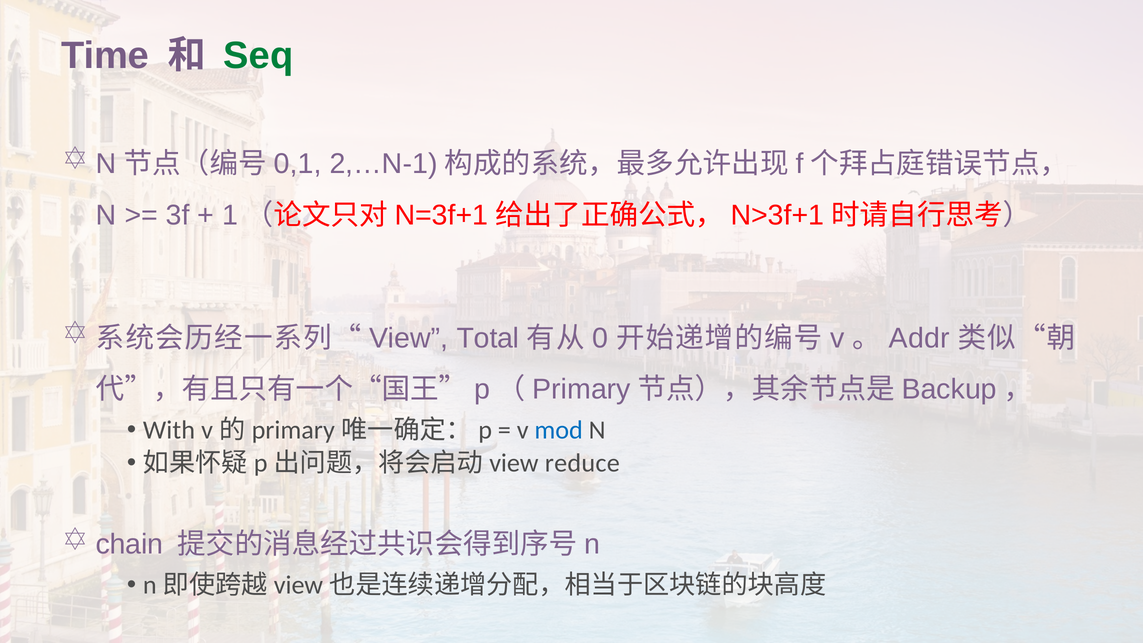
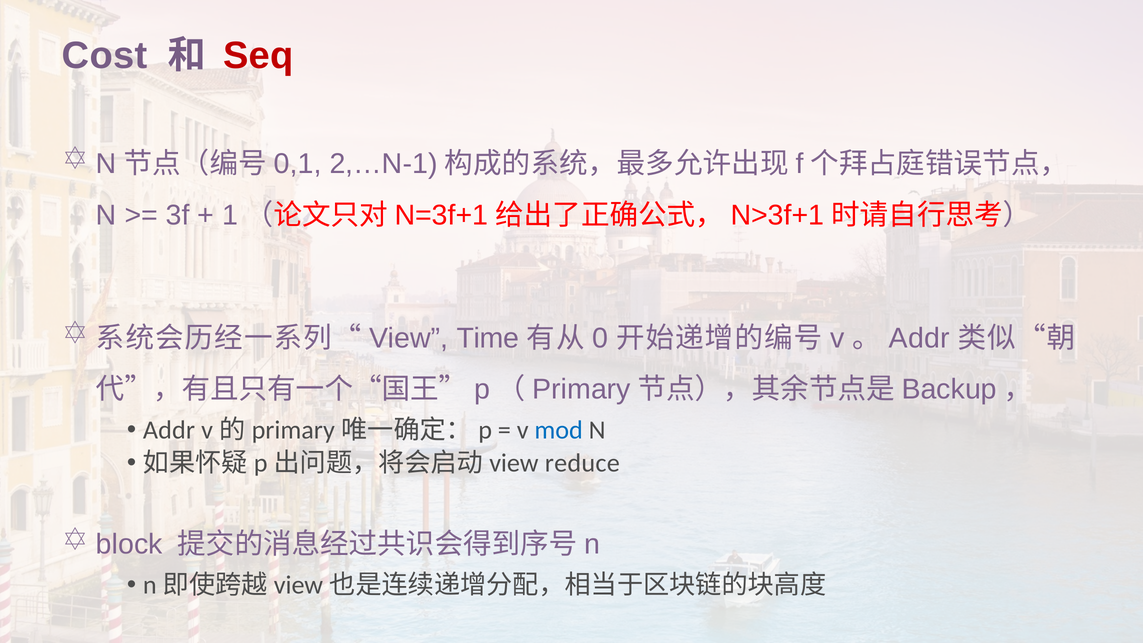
Time: Time -> Cost (105, 56)
Seq colour: green -> red (258, 56)
Total: Total -> Time (488, 338)
With: With -> Addr (169, 430)
chain: chain -> block (129, 544)
